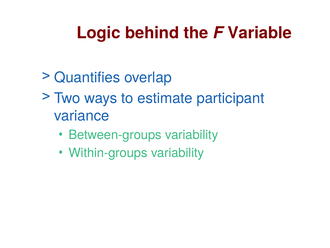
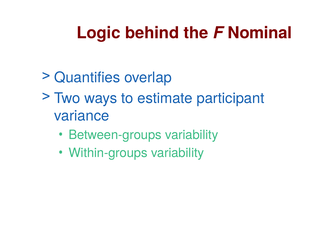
Variable: Variable -> Nominal (260, 33)
